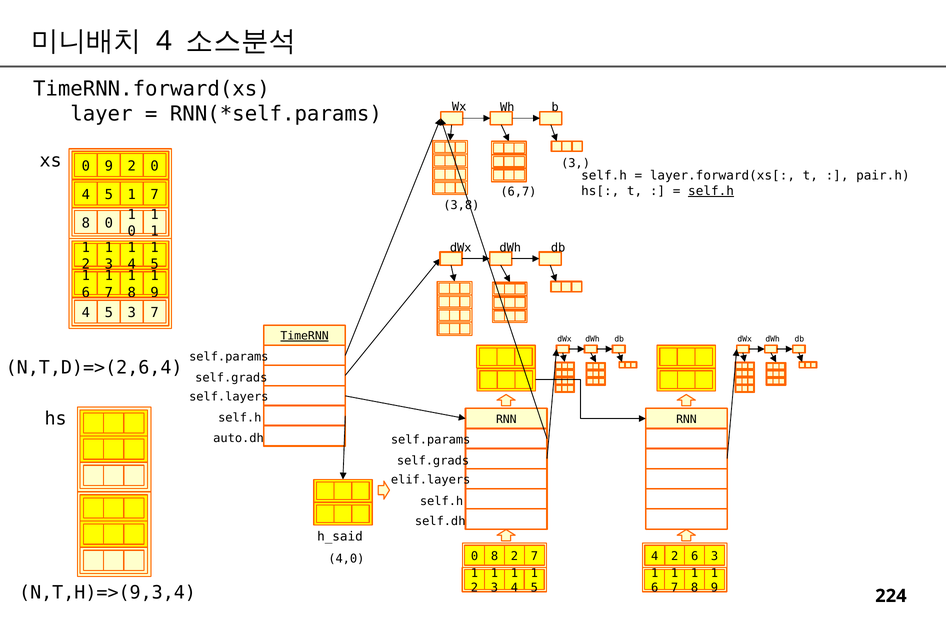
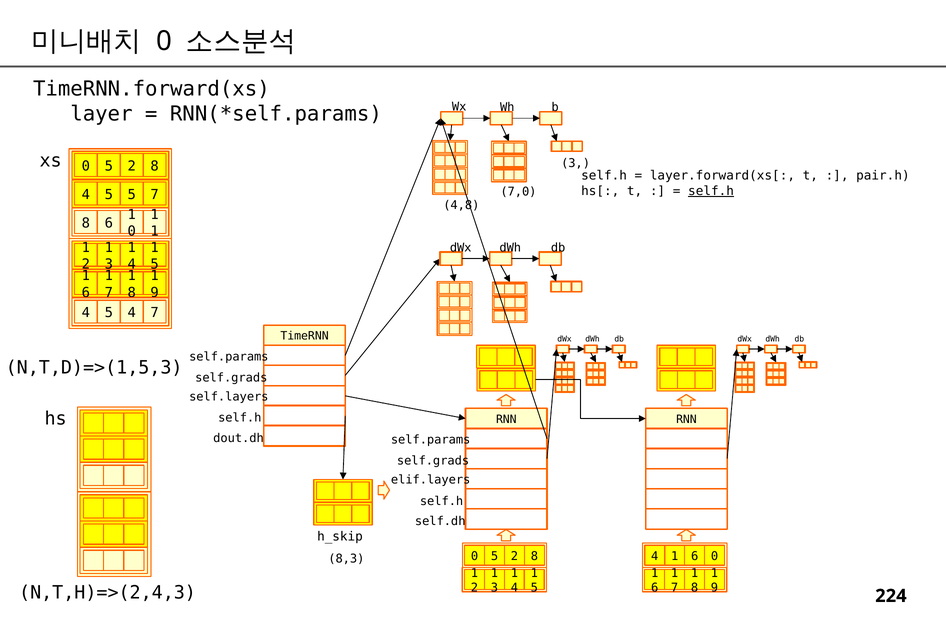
4: 4 -> 0 (164, 41)
9: 9 -> 5 (109, 166)
0: 0 -> 8 (155, 166)
6,7: 6,7 -> 7,0 (518, 192)
4 5 1: 1 -> 5 (132, 195)
3,8: 3,8 -> 4,8 (461, 206)
8 0: 0 -> 6 (109, 223)
5 3: 3 -> 4 (132, 313)
TimeRNN underline: present -> none (305, 336)
N,T,D)=>(2,6,4: N,T,D)=>(2,6,4 -> N,T,D)=>(1,5,3 (94, 368)
auto.dh: auto.dh -> dout.dh (239, 438)
h_said: h_said -> h_skip (340, 537)
2: 2 -> 1 (675, 556)
6 3: 3 -> 0 (715, 556)
4,0: 4,0 -> 8,3 (346, 559)
8: 8 -> 5 (495, 556)
7: 7 -> 8 (534, 556)
N,T,H)=>(9,3,4: N,T,H)=>(9,3,4 -> N,T,H)=>(2,4,3 (108, 593)
